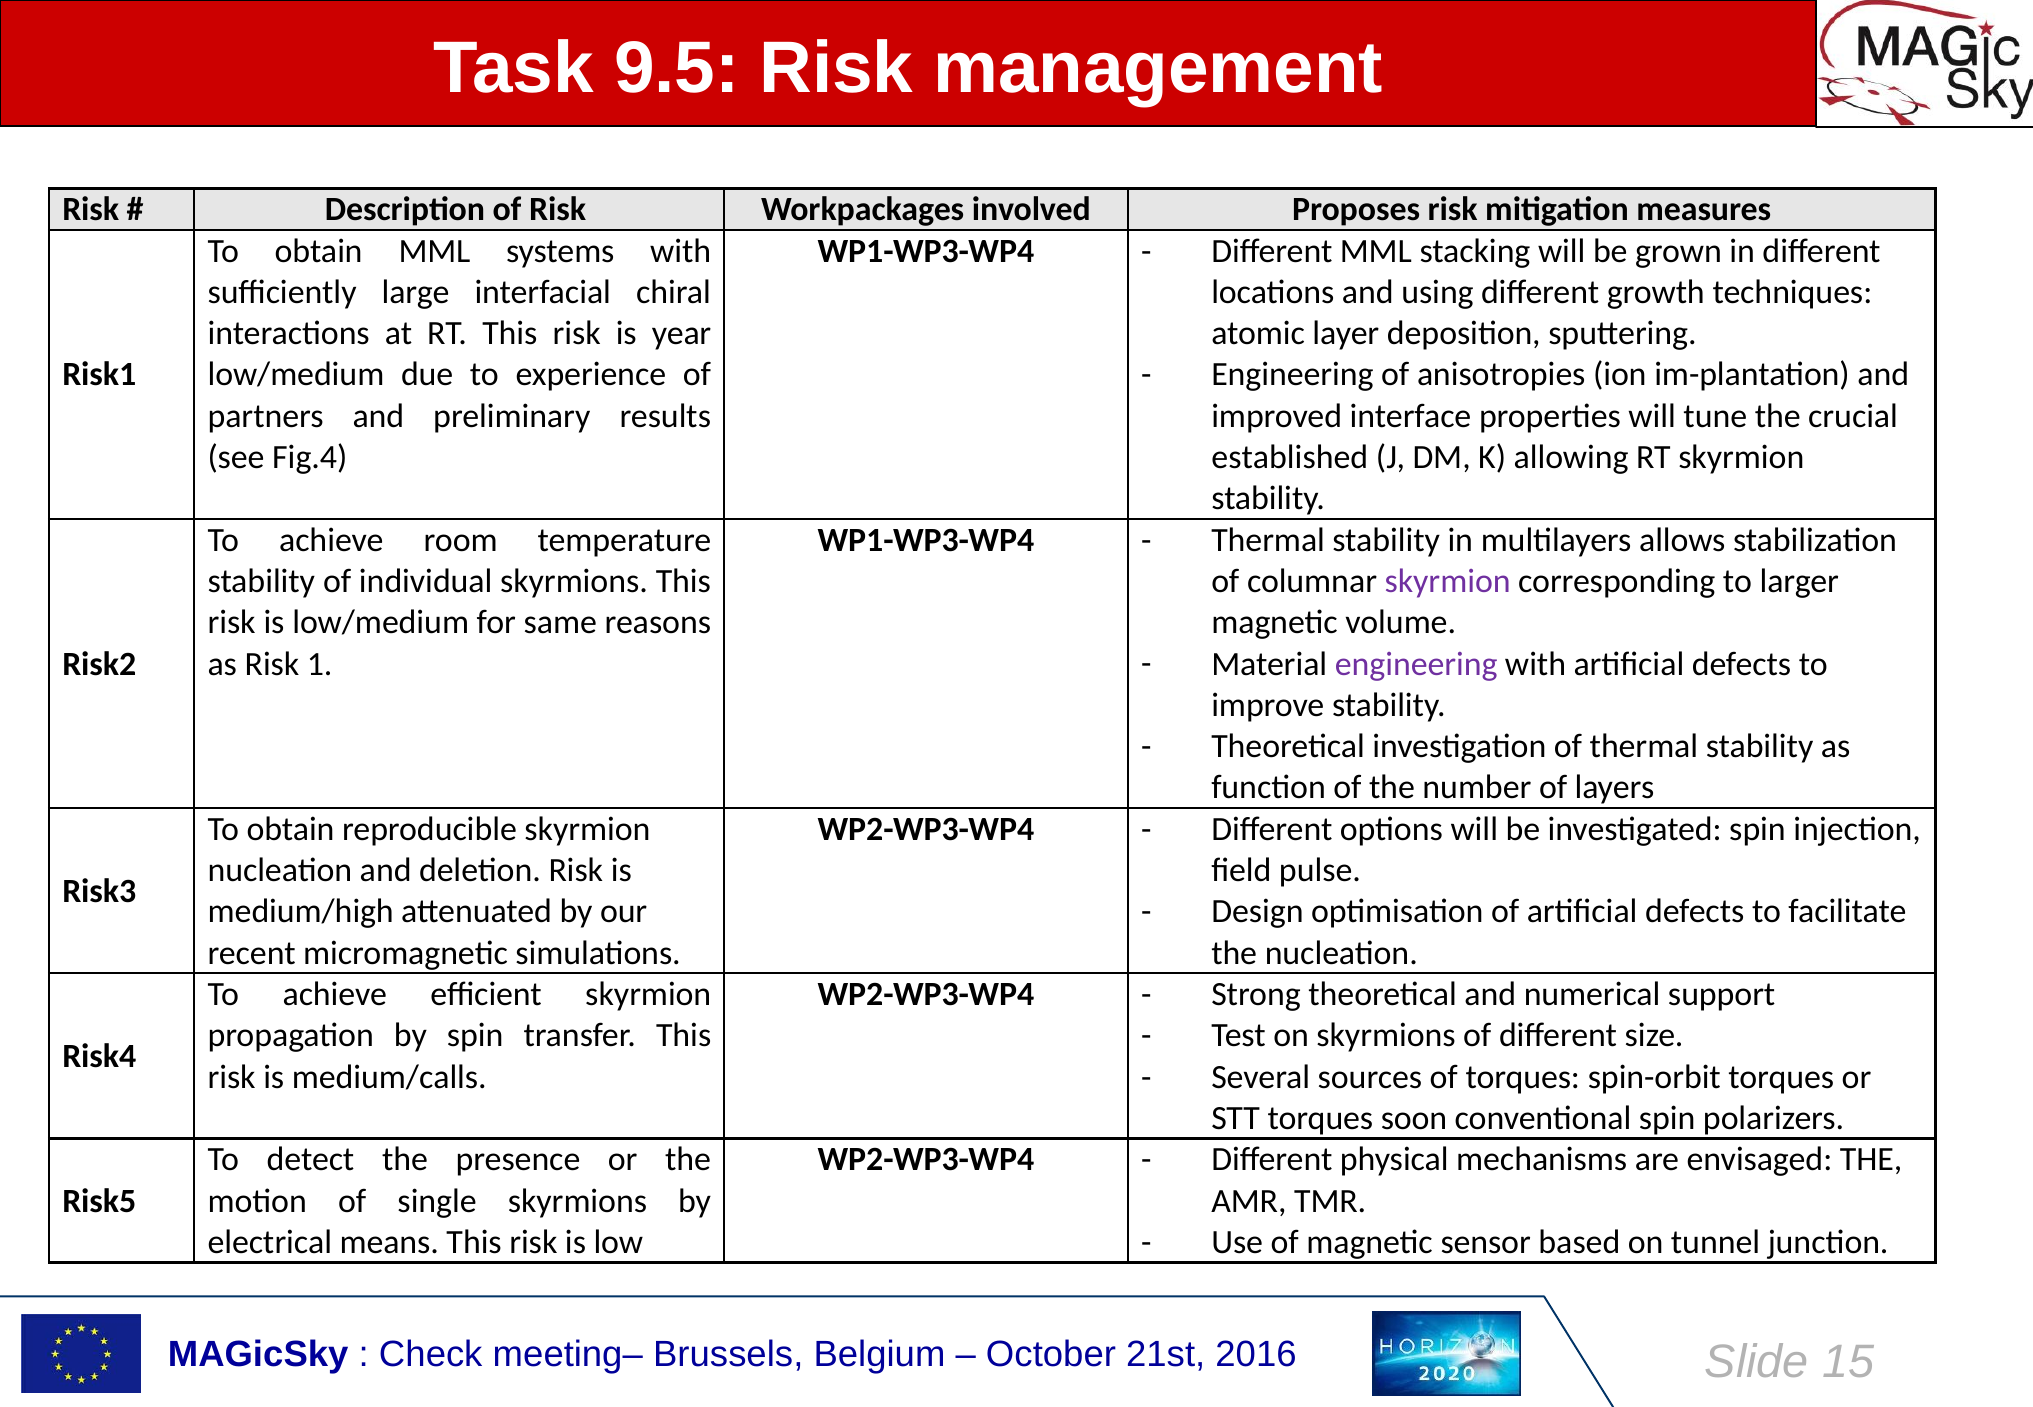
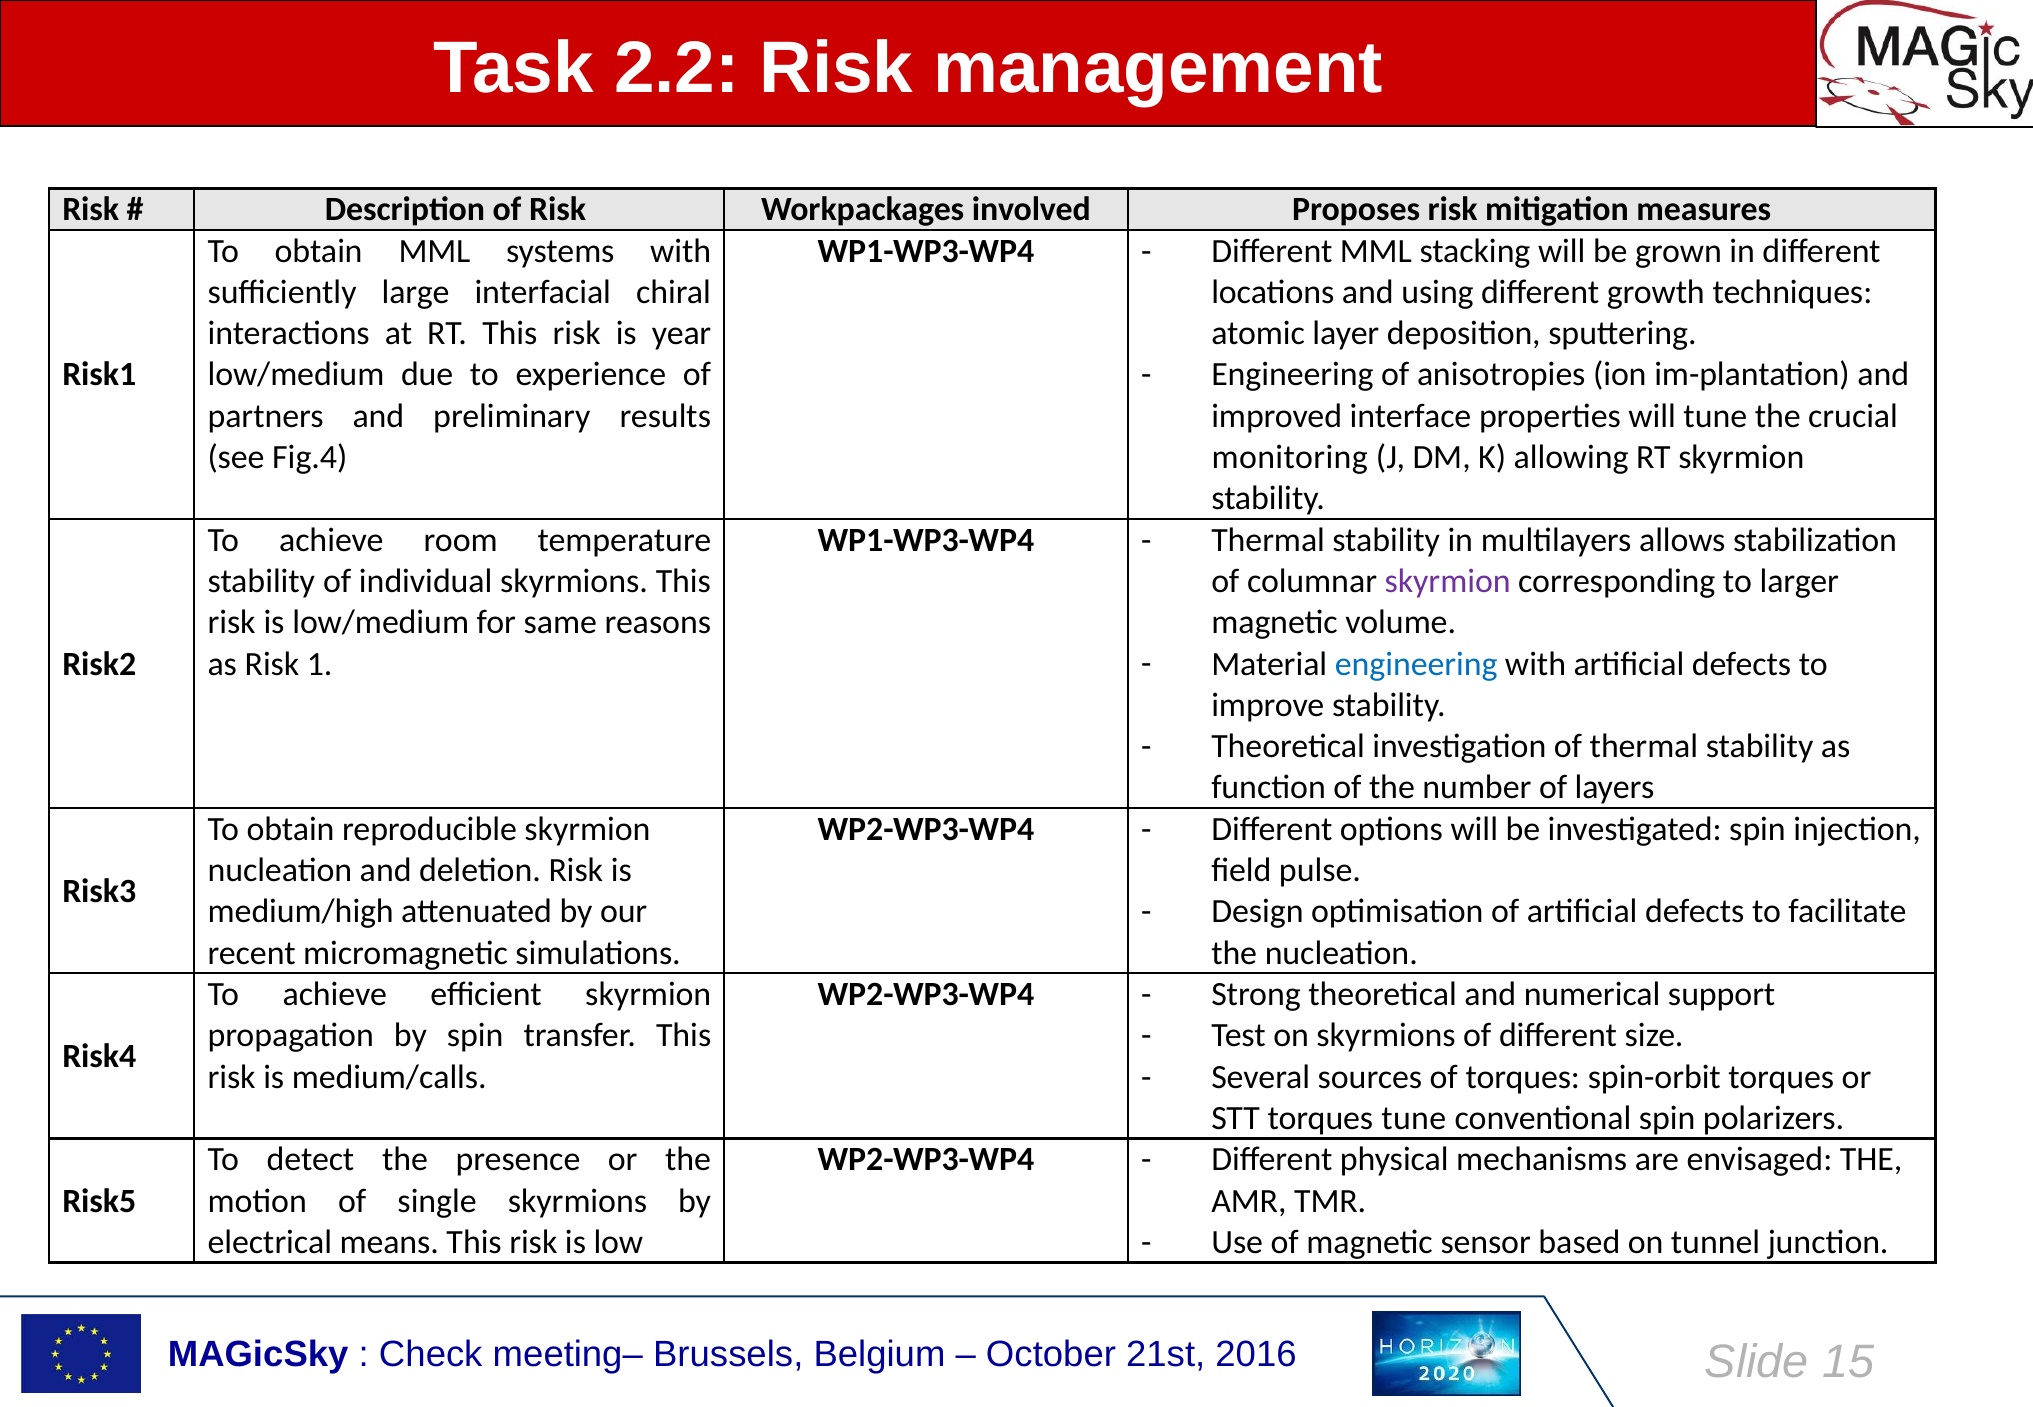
9.5: 9.5 -> 2.2 (677, 68)
established: established -> monitoring (1290, 457)
engineering colour: purple -> blue (1416, 664)
torques soon: soon -> tune (1414, 1118)
